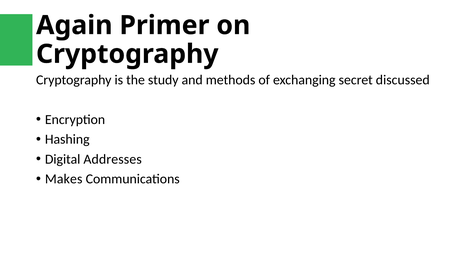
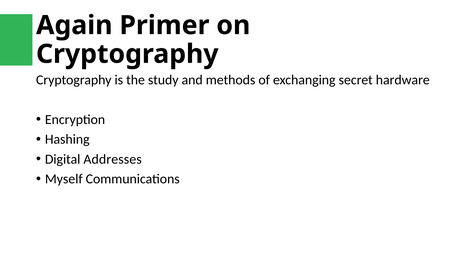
discussed: discussed -> hardware (403, 80)
Makes: Makes -> Myself (64, 179)
